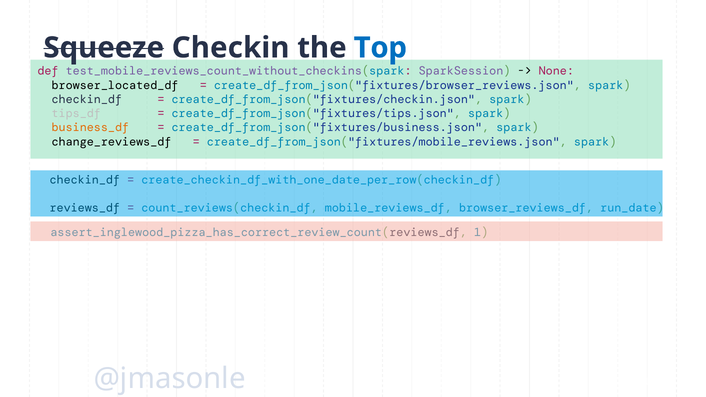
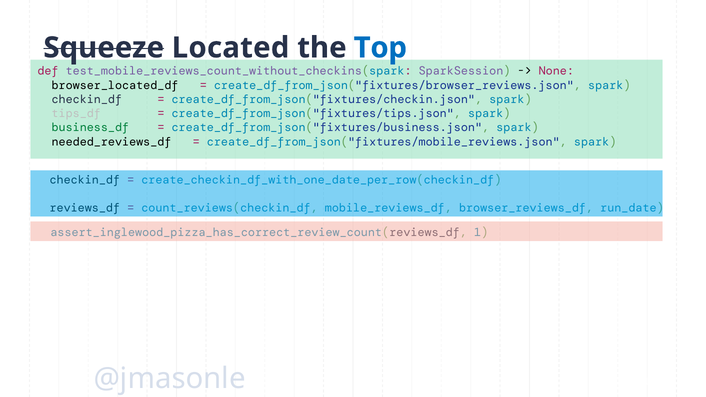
Checkin: Checkin -> Located (231, 48)
business_df colour: orange -> green (90, 128)
change_reviews_df: change_reviews_df -> needed_reviews_df (111, 142)
